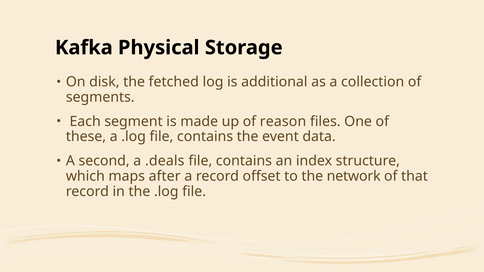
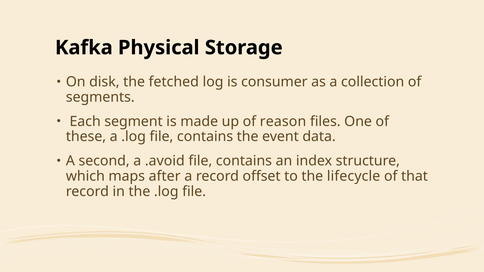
additional: additional -> consumer (274, 82)
.deals: .deals -> .avoid (165, 161)
network: network -> lifecycle (354, 176)
